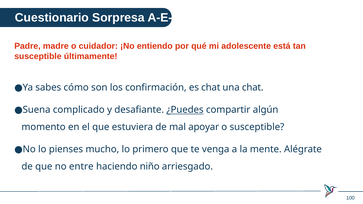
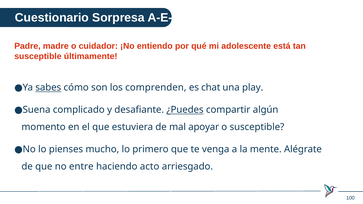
sabes underline: none -> present (48, 88)
confirmación: confirmación -> comprenden (156, 88)
una chat: chat -> play (253, 88)
niño: niño -> acto (150, 167)
